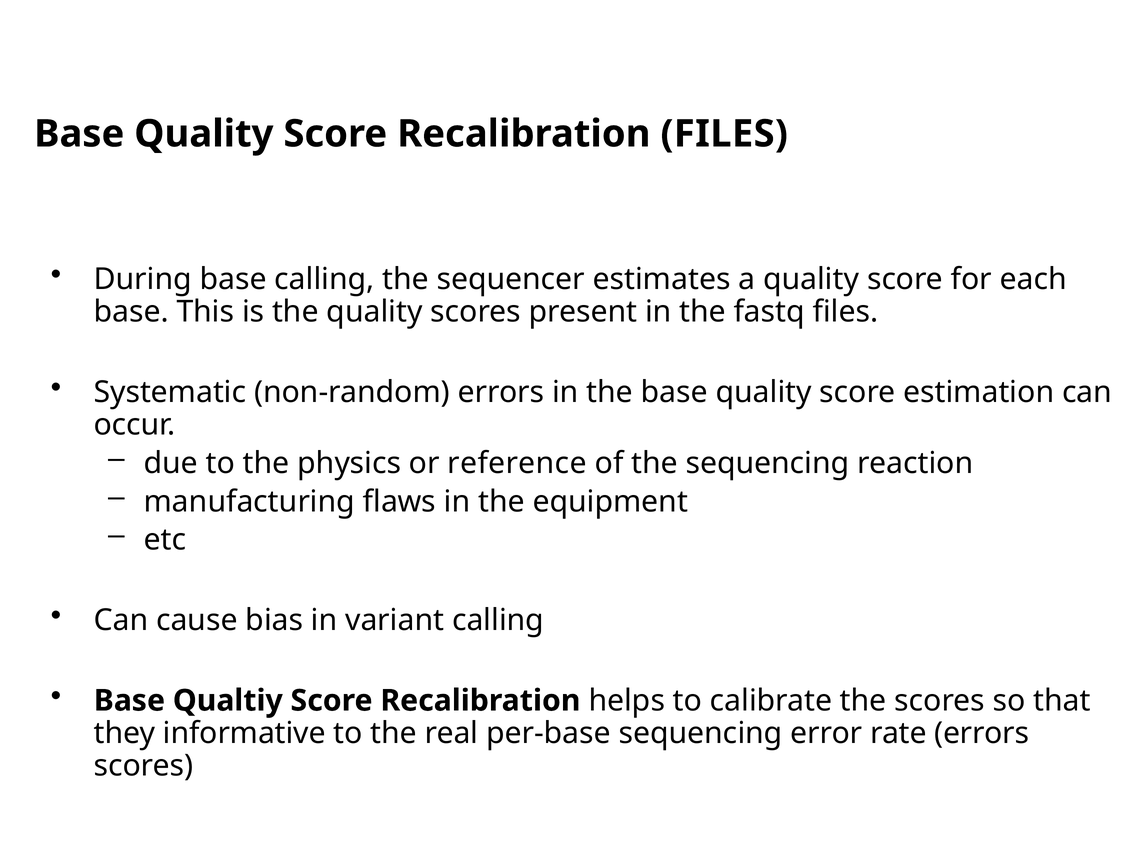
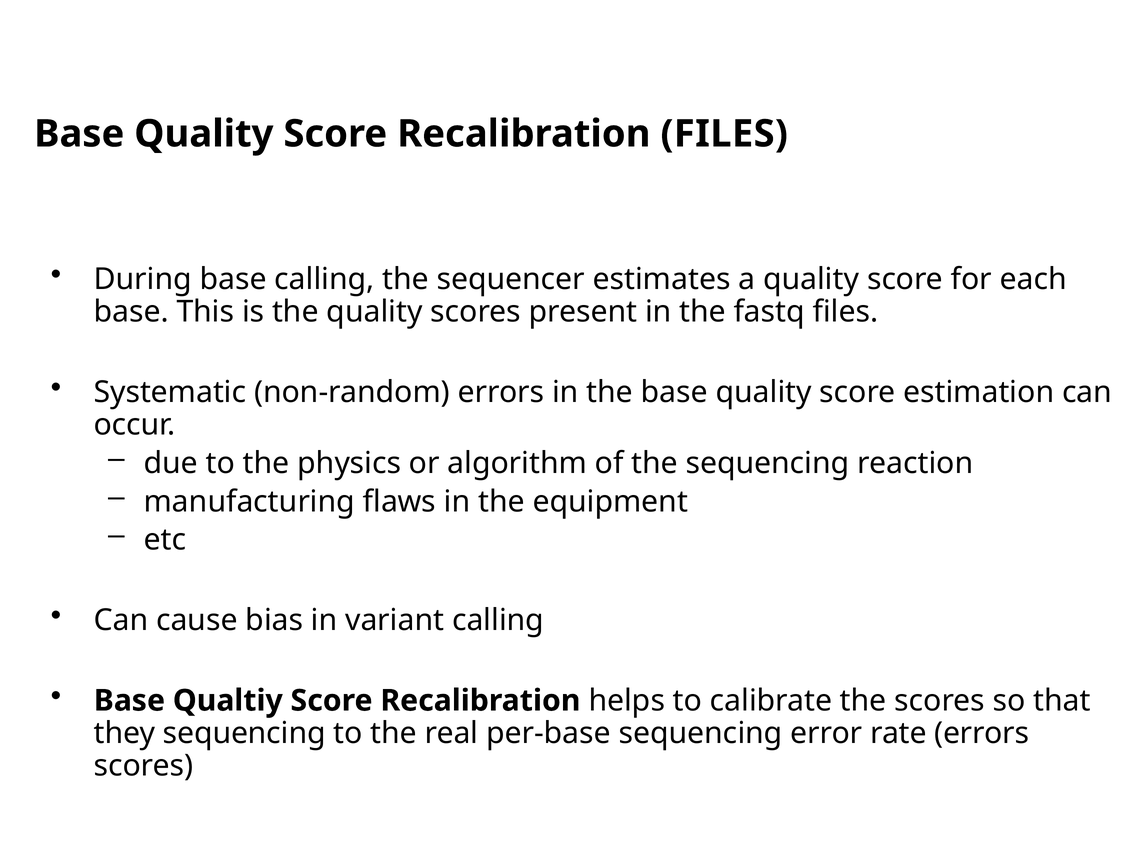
reference: reference -> algorithm (517, 463)
they informative: informative -> sequencing (244, 734)
